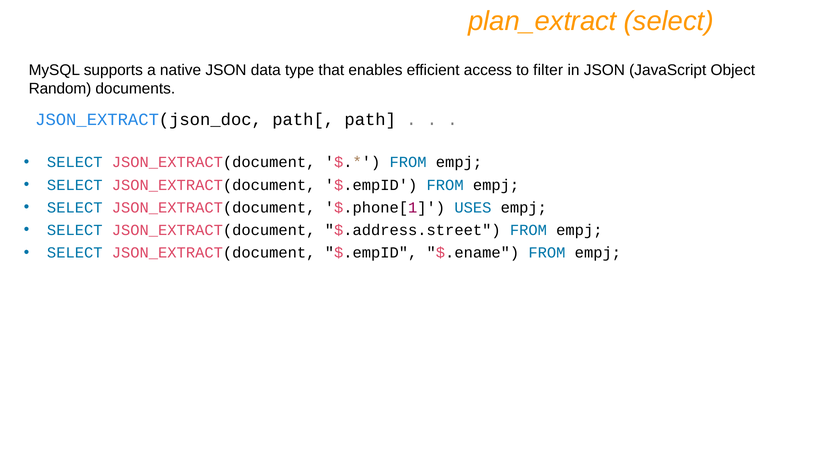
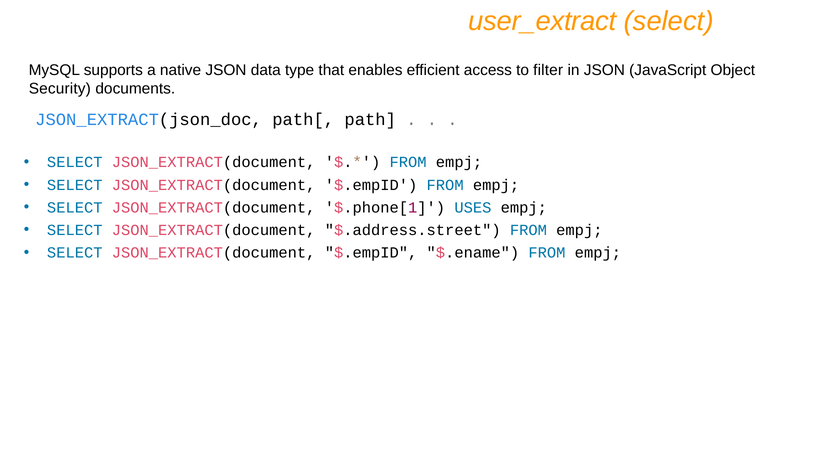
plan_extract: plan_extract -> user_extract (542, 21)
Random: Random -> Security (60, 88)
